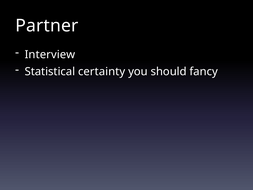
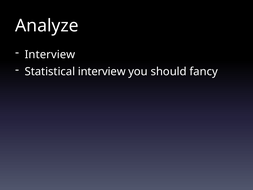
Partner: Partner -> Analyze (47, 26)
Statistical certainty: certainty -> interview (102, 72)
